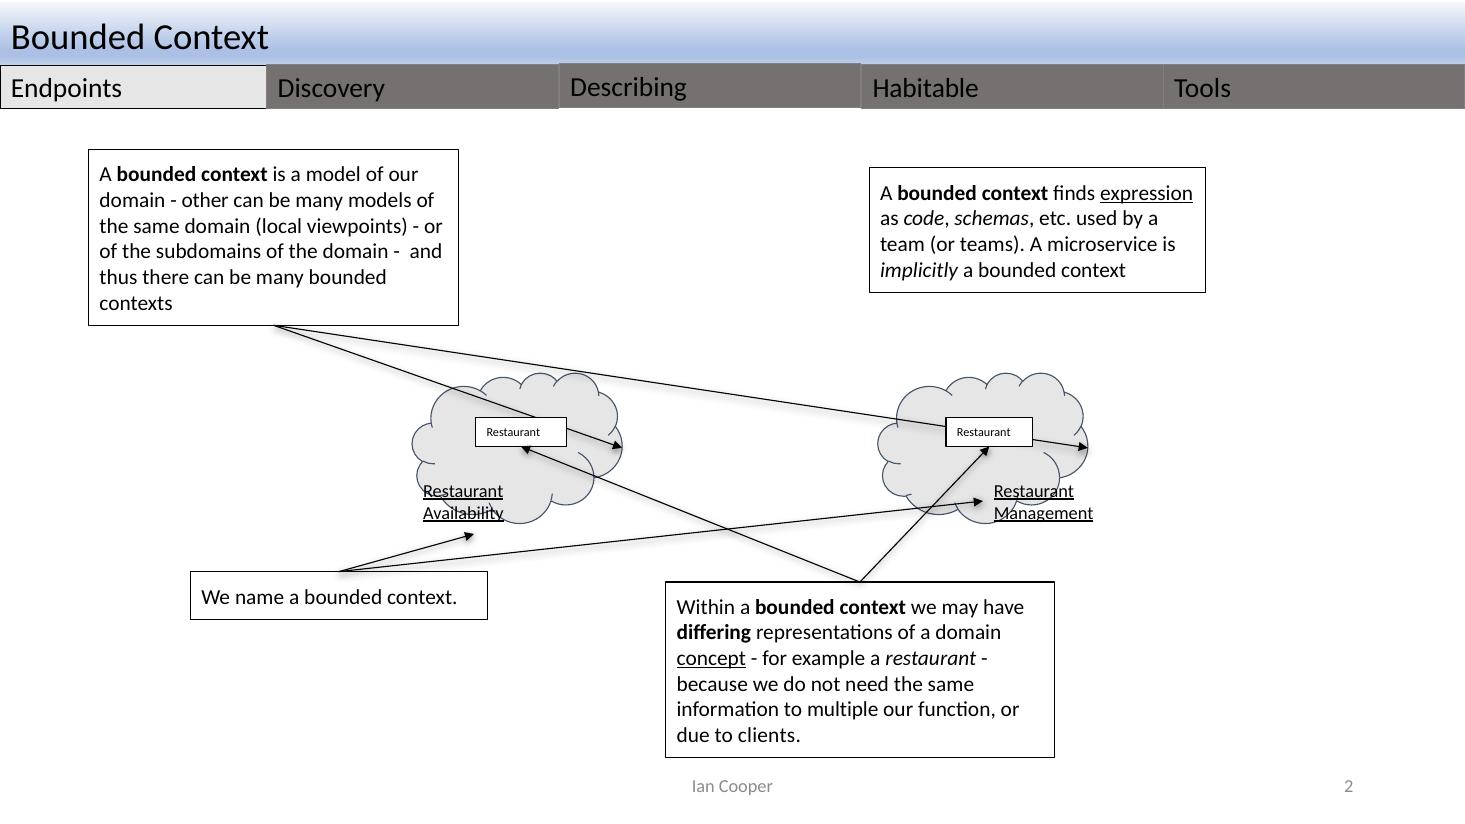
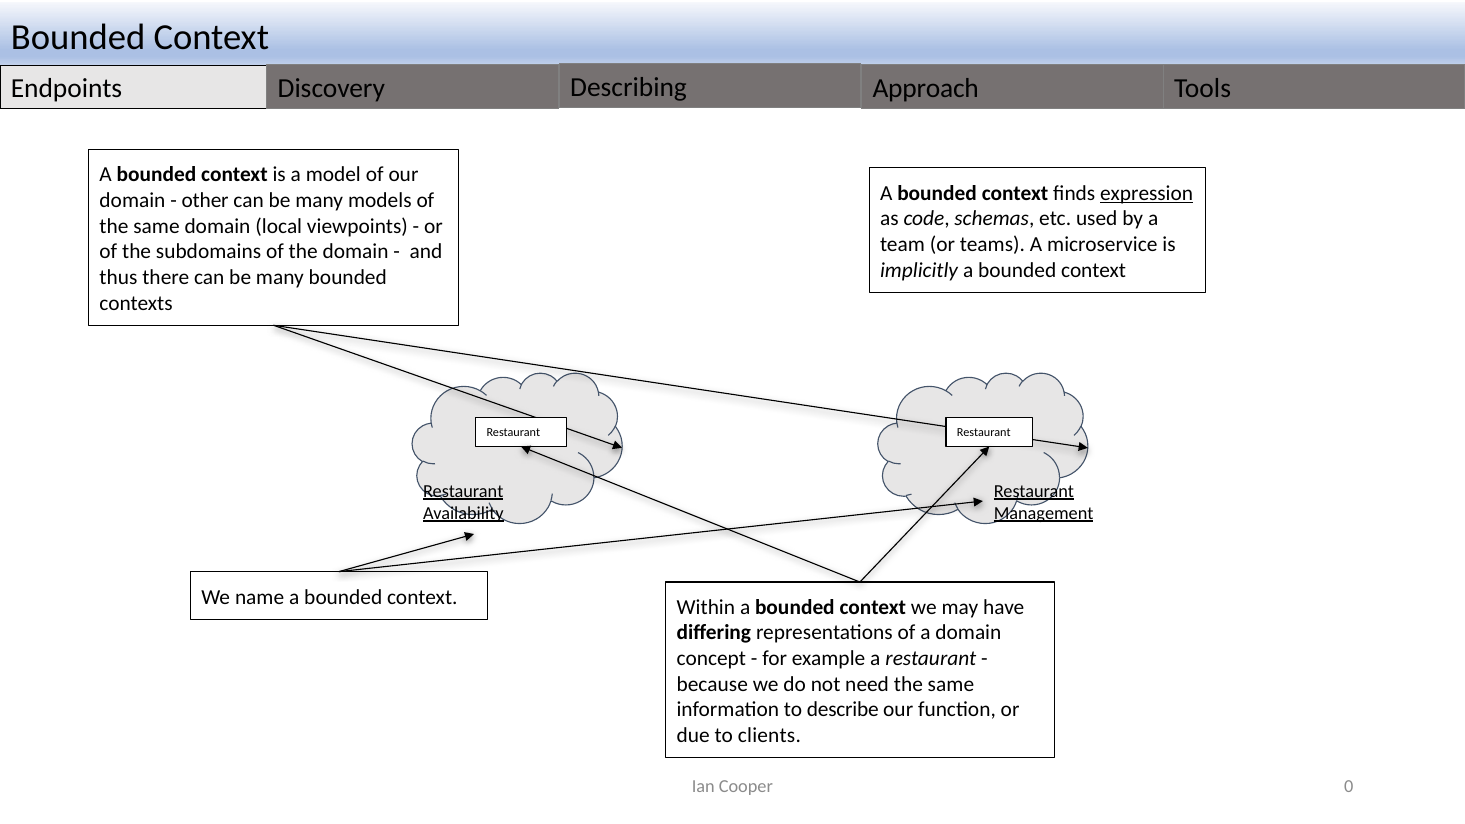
Habitable: Habitable -> Approach (926, 88)
concept underline: present -> none (711, 659)
multiple: multiple -> describe (843, 710)
2: 2 -> 0 (1349, 787)
